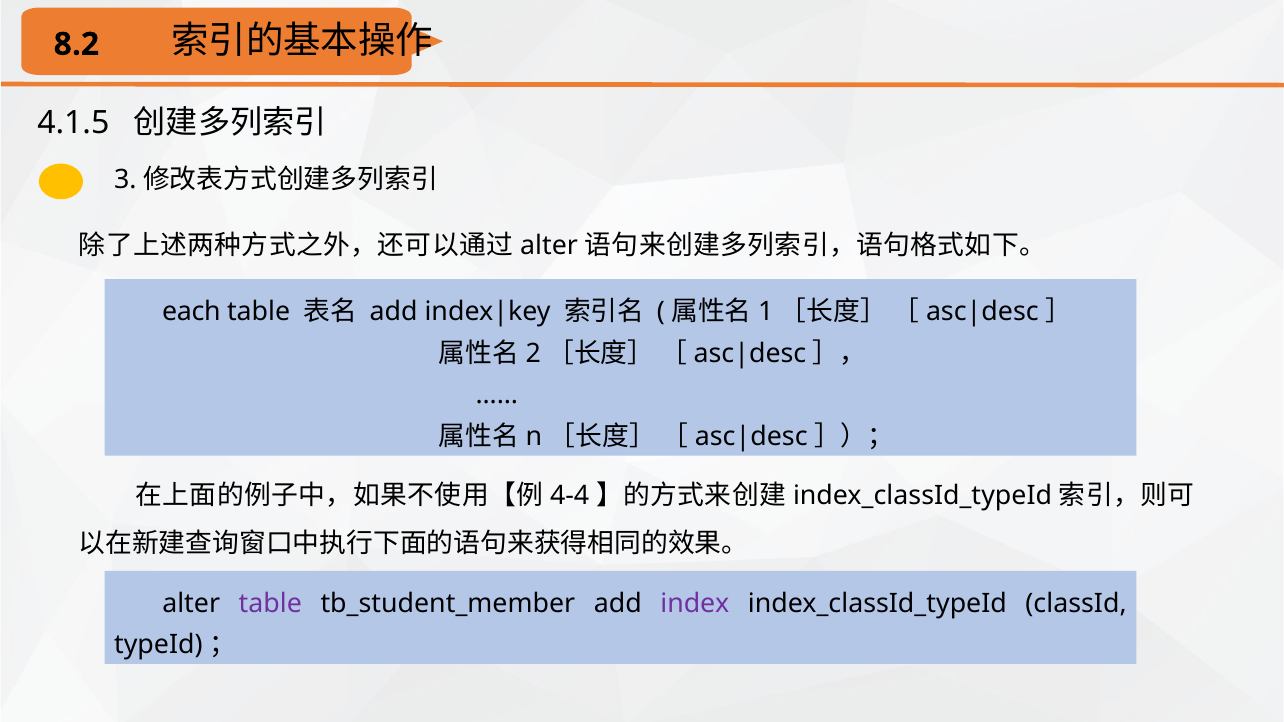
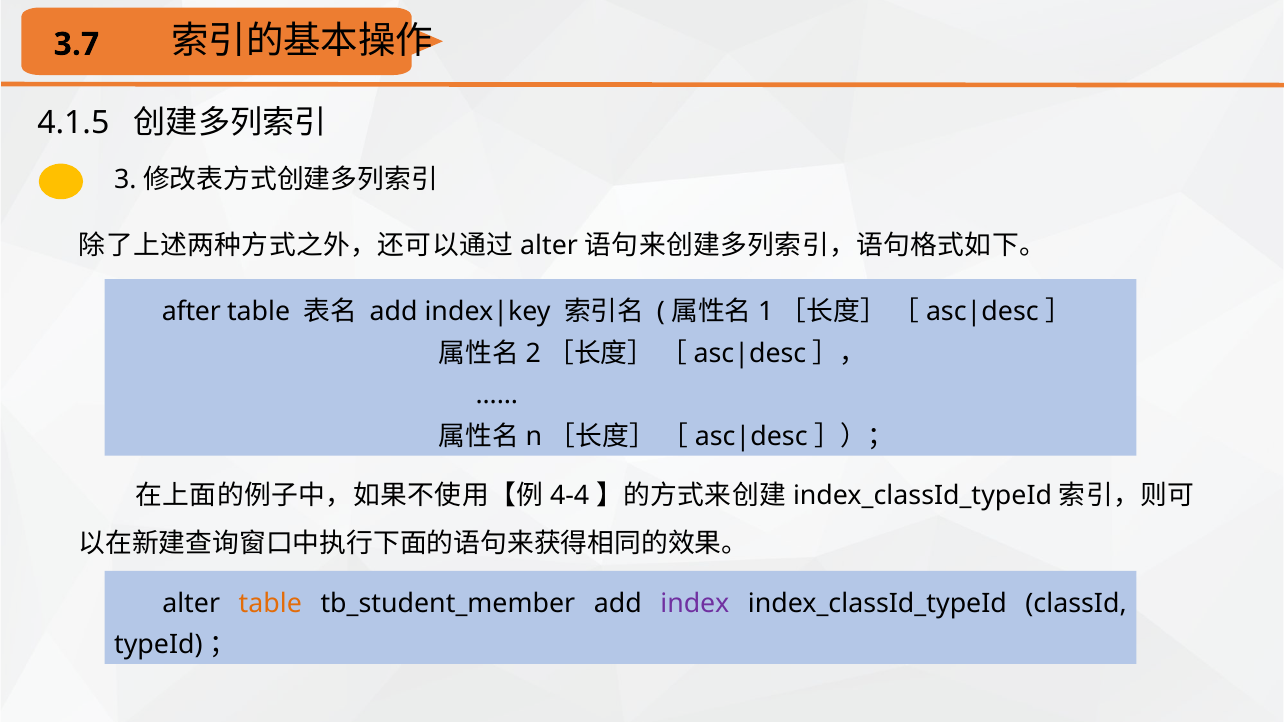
8.2: 8.2 -> 3.7 (76, 44)
each: each -> after (191, 312)
table colour: purple -> orange (270, 603)
